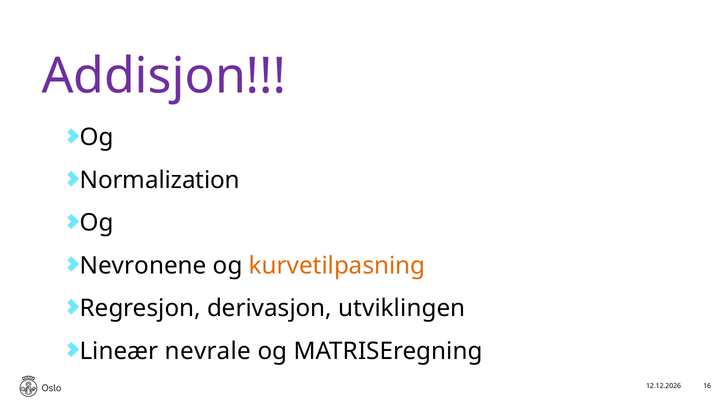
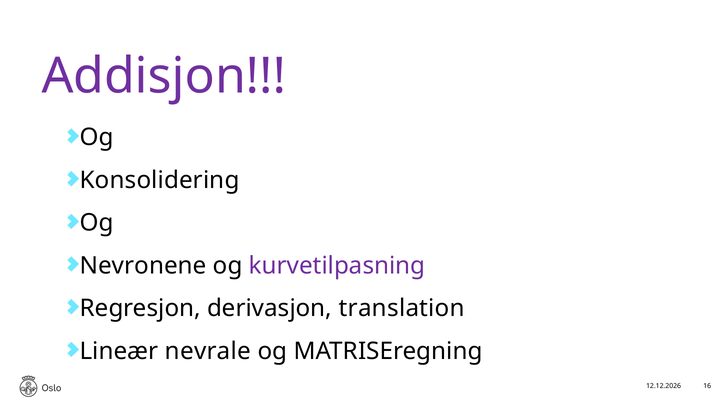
Normalization: Normalization -> Konsolidering (160, 180)
kurvetilpasning colour: orange -> purple (337, 266)
utviklingen: utviklingen -> translation (402, 309)
